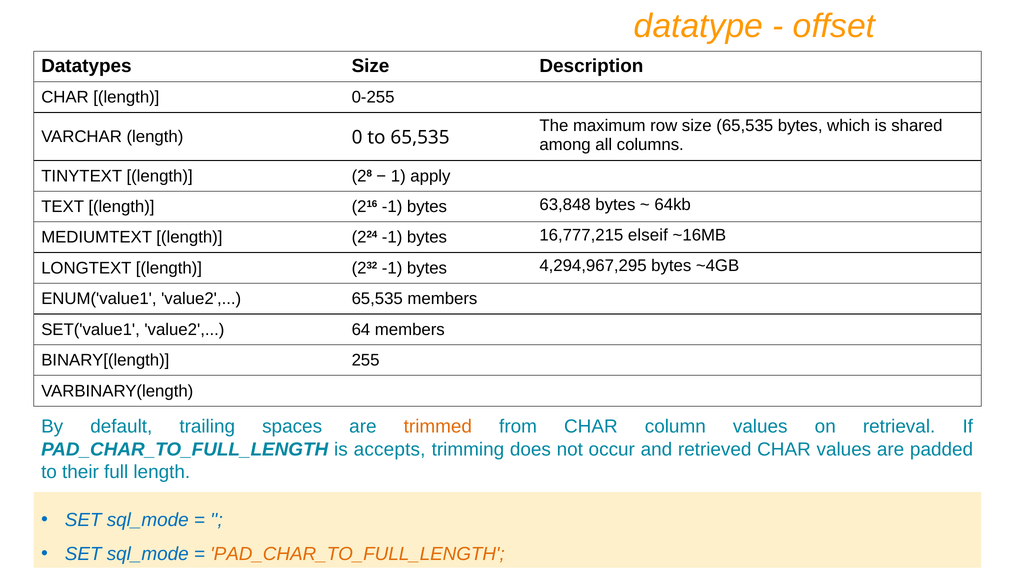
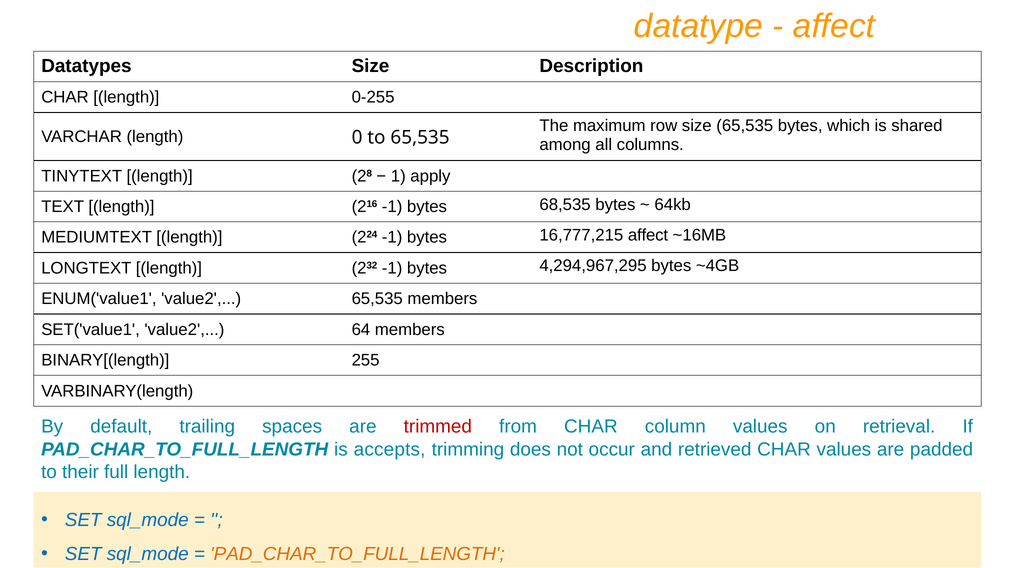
offset: offset -> affect (834, 26)
63,848: 63,848 -> 68,535 (565, 204)
16,777,215 elseif: elseif -> affect (648, 235)
trimmed colour: orange -> red (438, 426)
